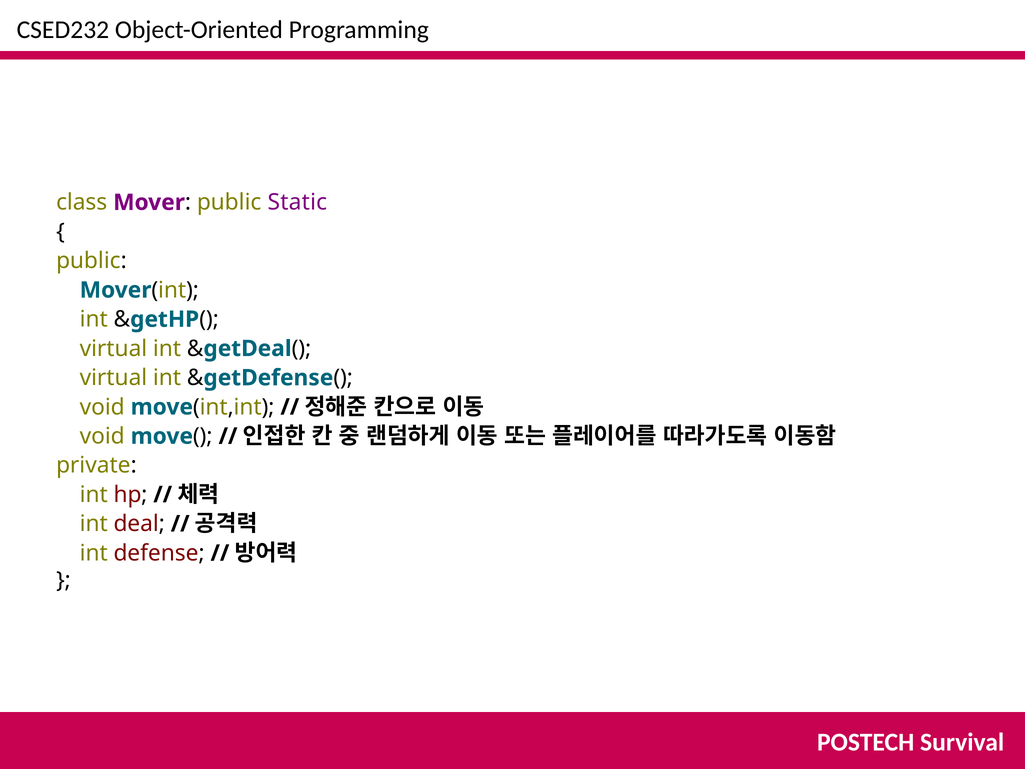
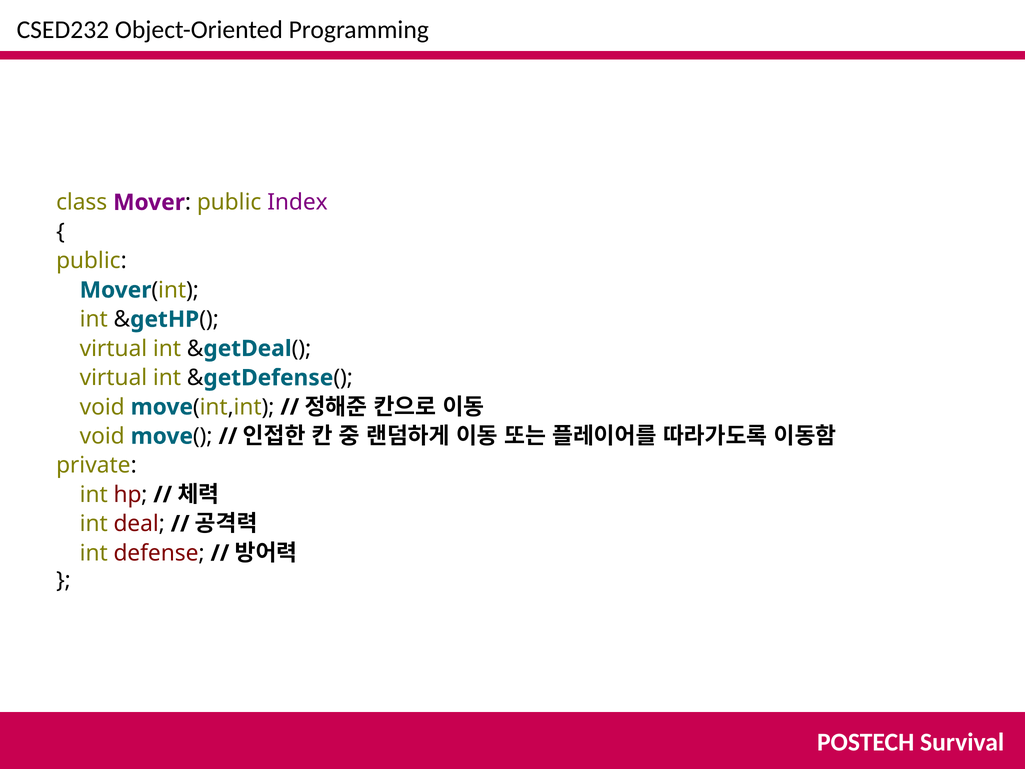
Static: Static -> Index (297, 202)
